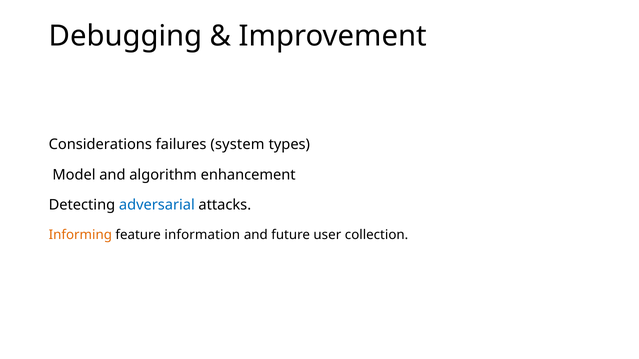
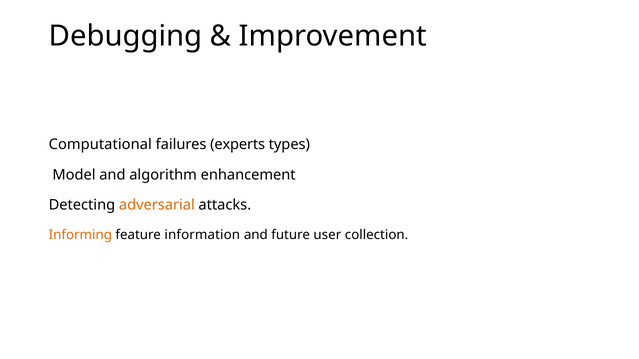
Considerations: Considerations -> Computational (100, 145)
system: system -> experts (238, 145)
adversarial colour: blue -> orange (157, 205)
